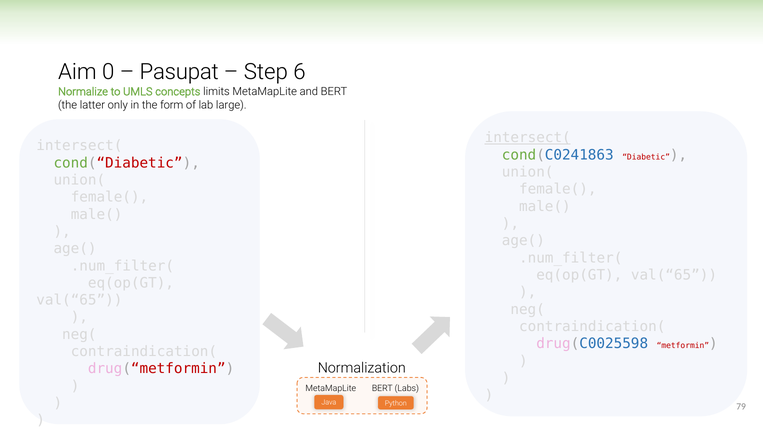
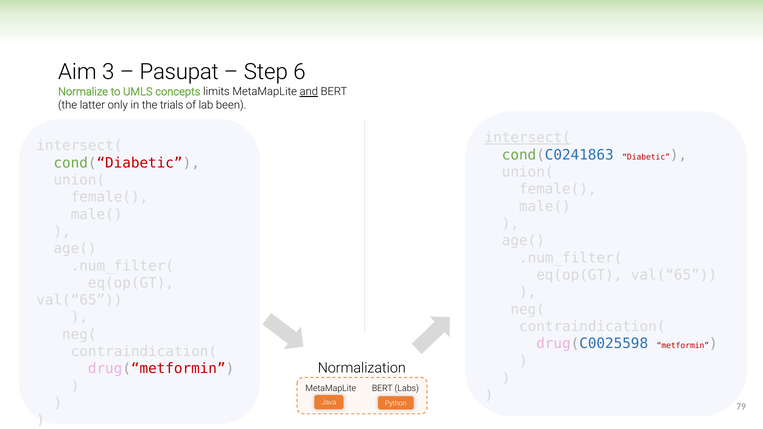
0: 0 -> 3 (108, 72)
and underline: none -> present (309, 92)
form: form -> trials (172, 105)
large: large -> been (231, 105)
